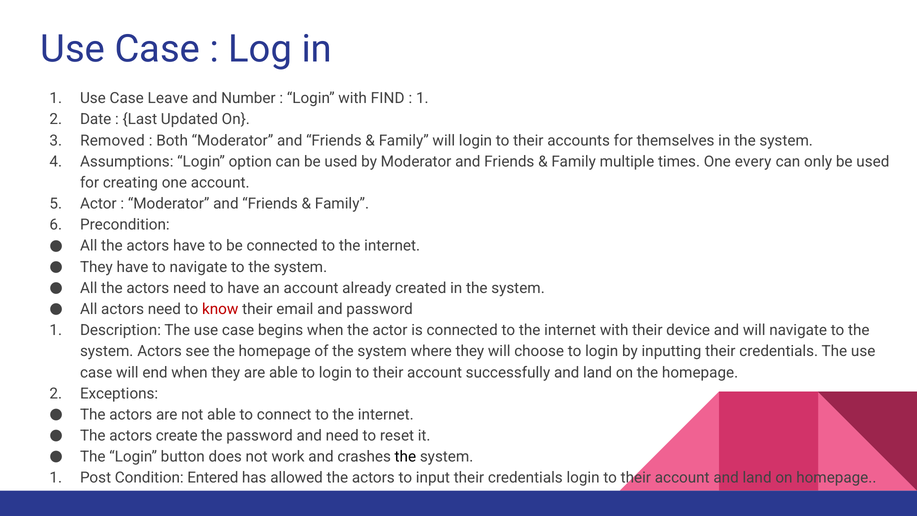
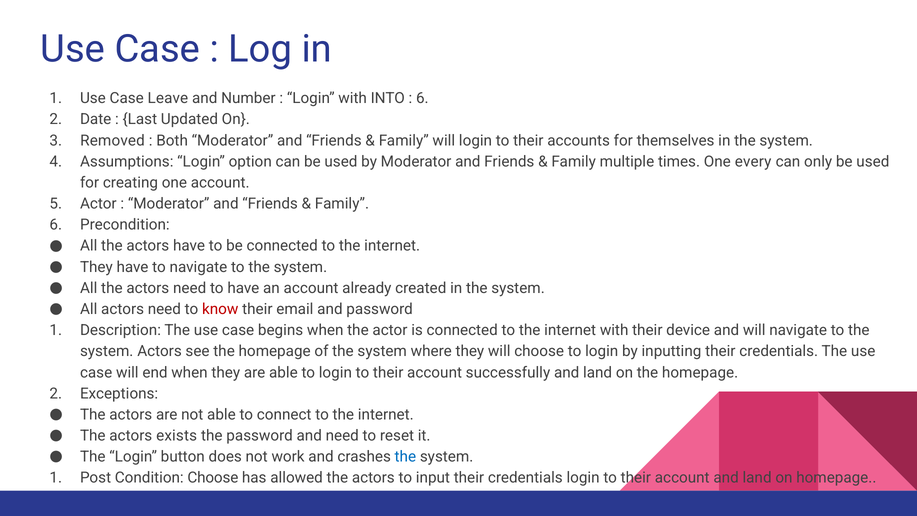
FIND: FIND -> INTO (388, 98)
1: 1 -> 6 (422, 98)
create: create -> exists (177, 436)
the colour: black -> blue (405, 457)
Condition Entered: Entered -> Choose (213, 478)
